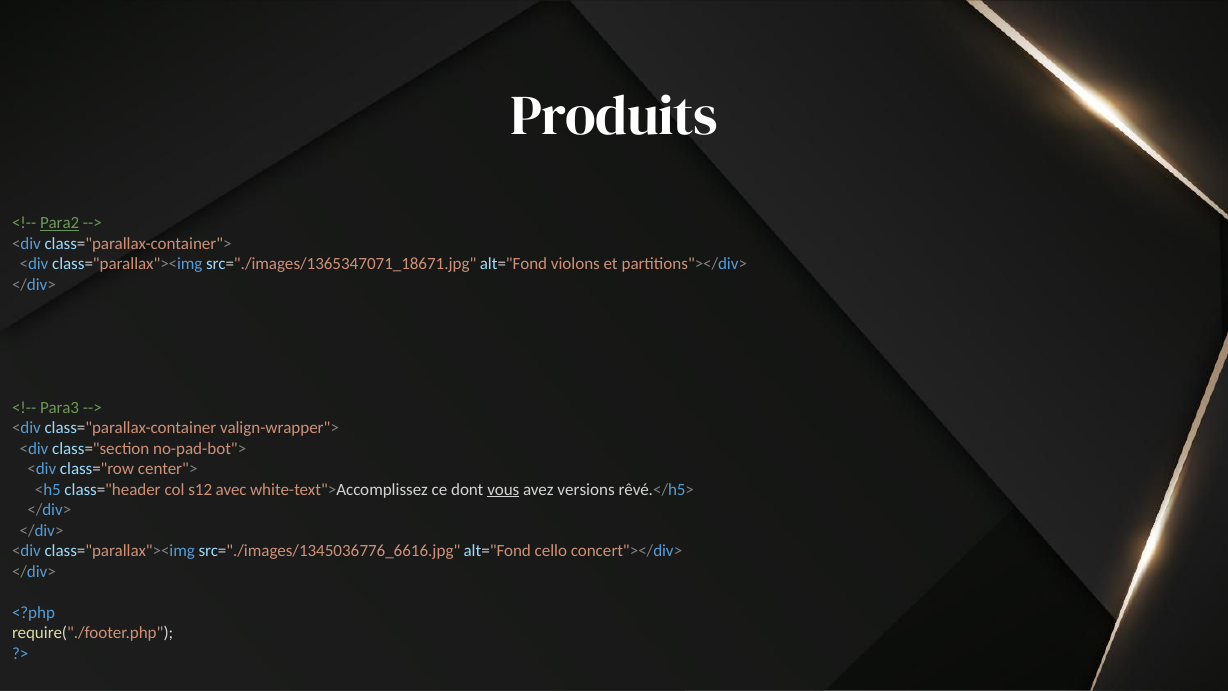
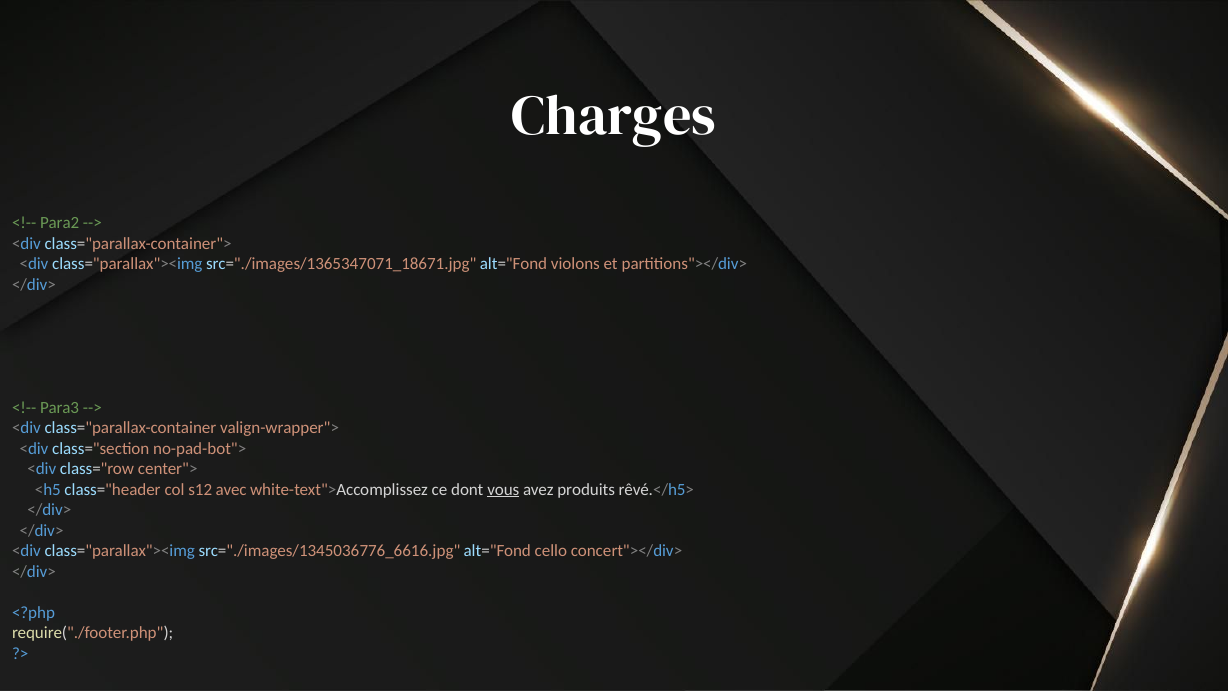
Produits: Produits -> Charges (614, 116)
Para2 underline: present -> none (60, 223)
versions: versions -> produits (586, 489)
